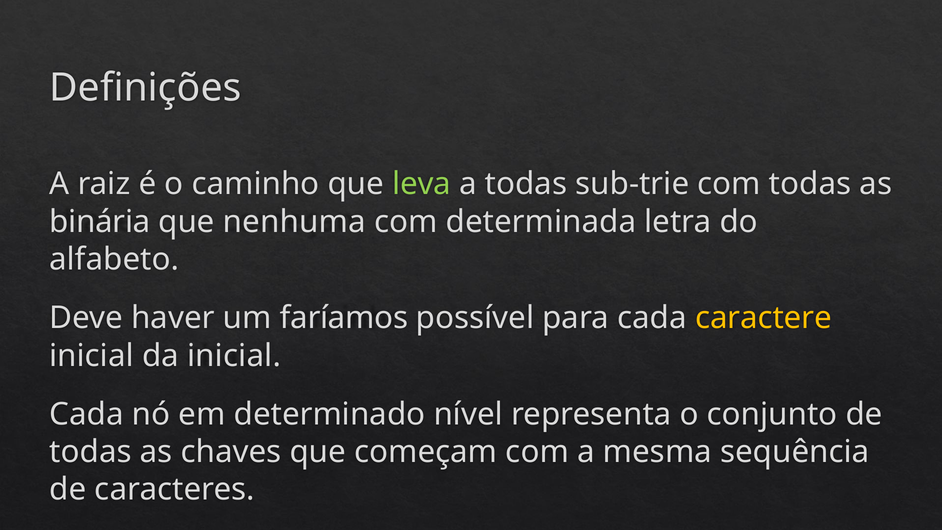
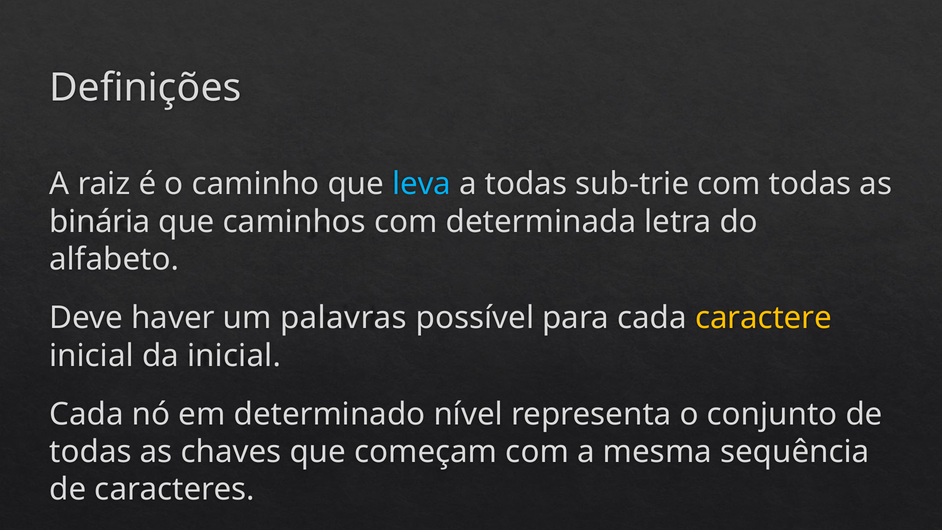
leva colour: light green -> light blue (422, 184)
nenhuma: nenhuma -> caminhos (294, 222)
faríamos: faríamos -> palavras (344, 318)
